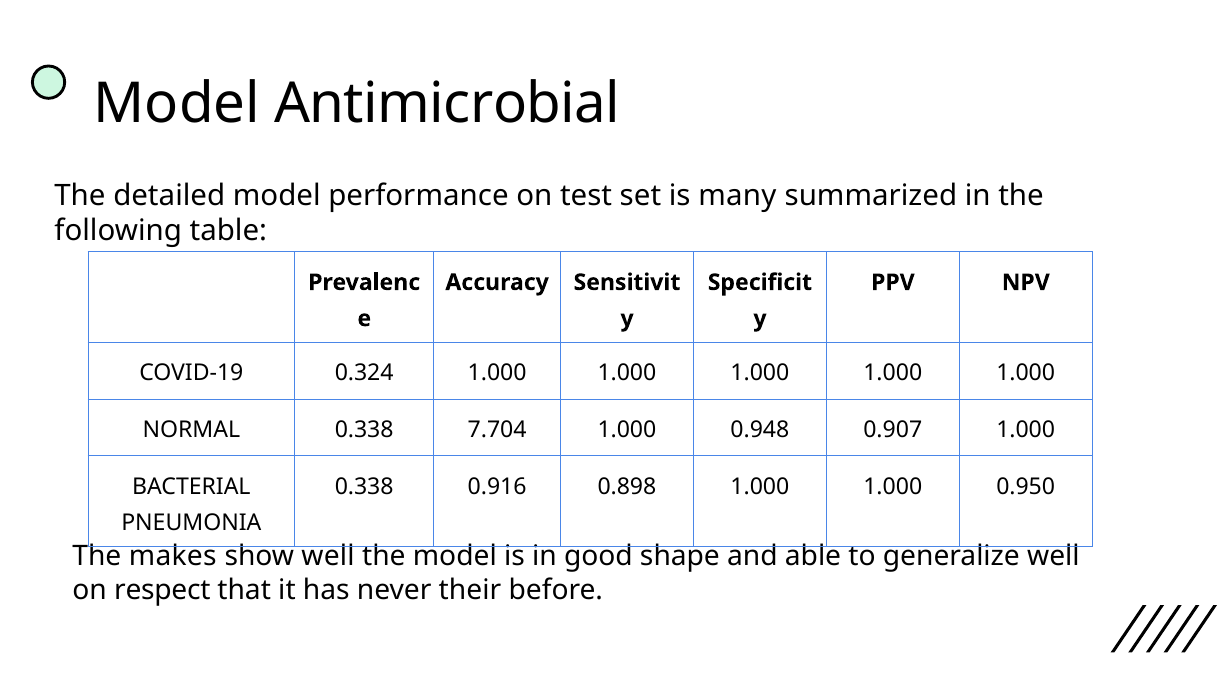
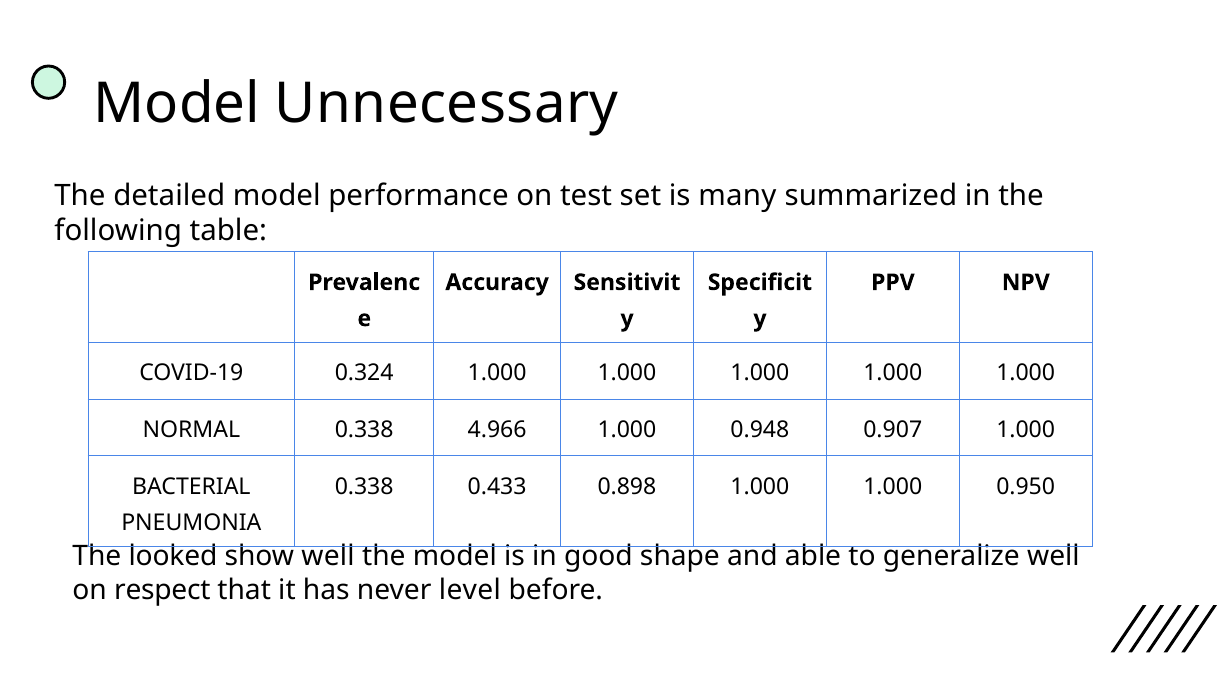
Antimicrobial: Antimicrobial -> Unnecessary (447, 103)
7.704: 7.704 -> 4.966 (497, 430)
0.916: 0.916 -> 0.433 (497, 486)
makes: makes -> looked (173, 556)
their: their -> level (470, 590)
